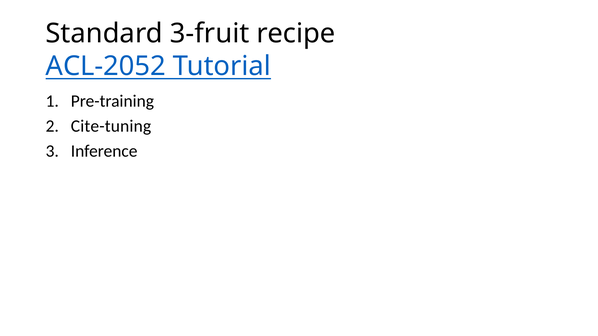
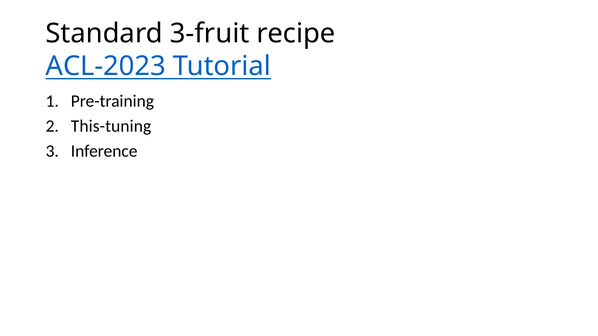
ACL-2052: ACL-2052 -> ACL-2023 (106, 66)
Cite-tuning: Cite-tuning -> This-tuning (111, 126)
